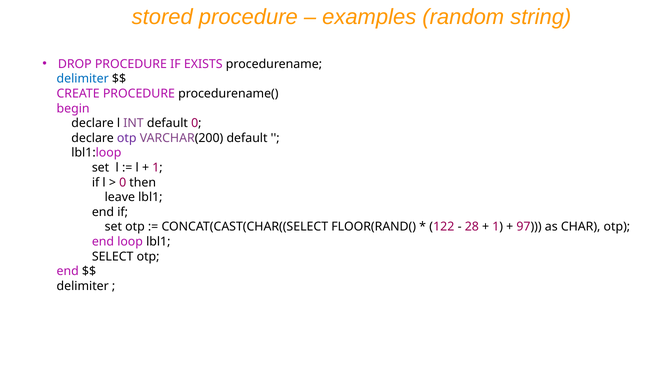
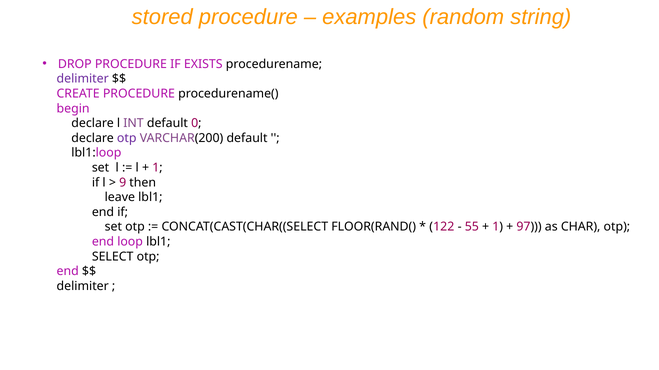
delimiter colour: blue -> purple (83, 79)
0: 0 -> 9 (123, 183)
28: 28 -> 55 (472, 227)
